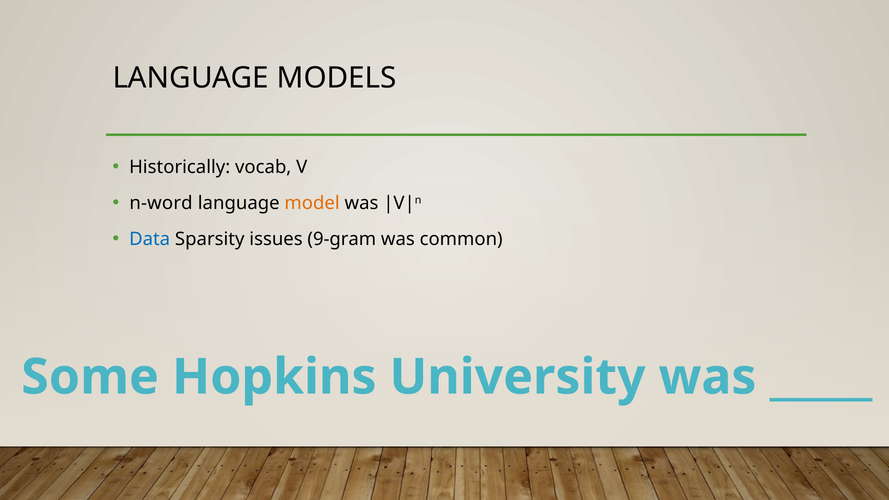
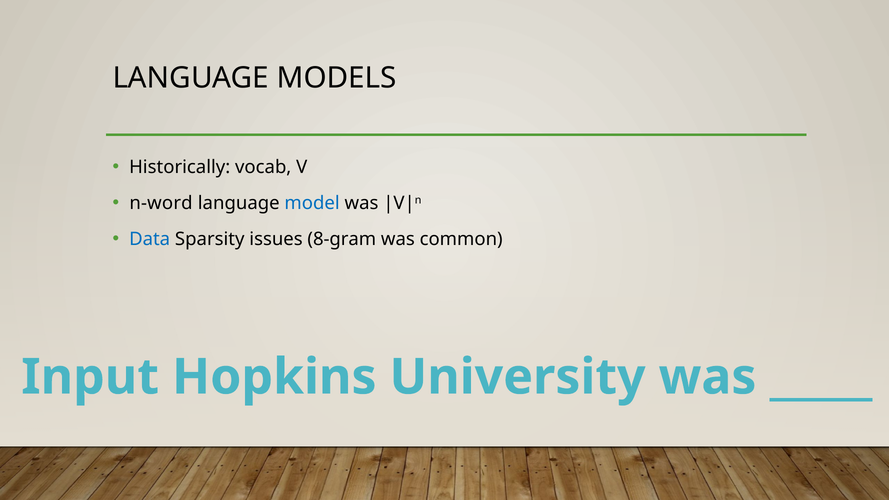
model colour: orange -> blue (312, 203)
9-gram: 9-gram -> 8-gram (342, 239)
Some: Some -> Input (90, 377)
